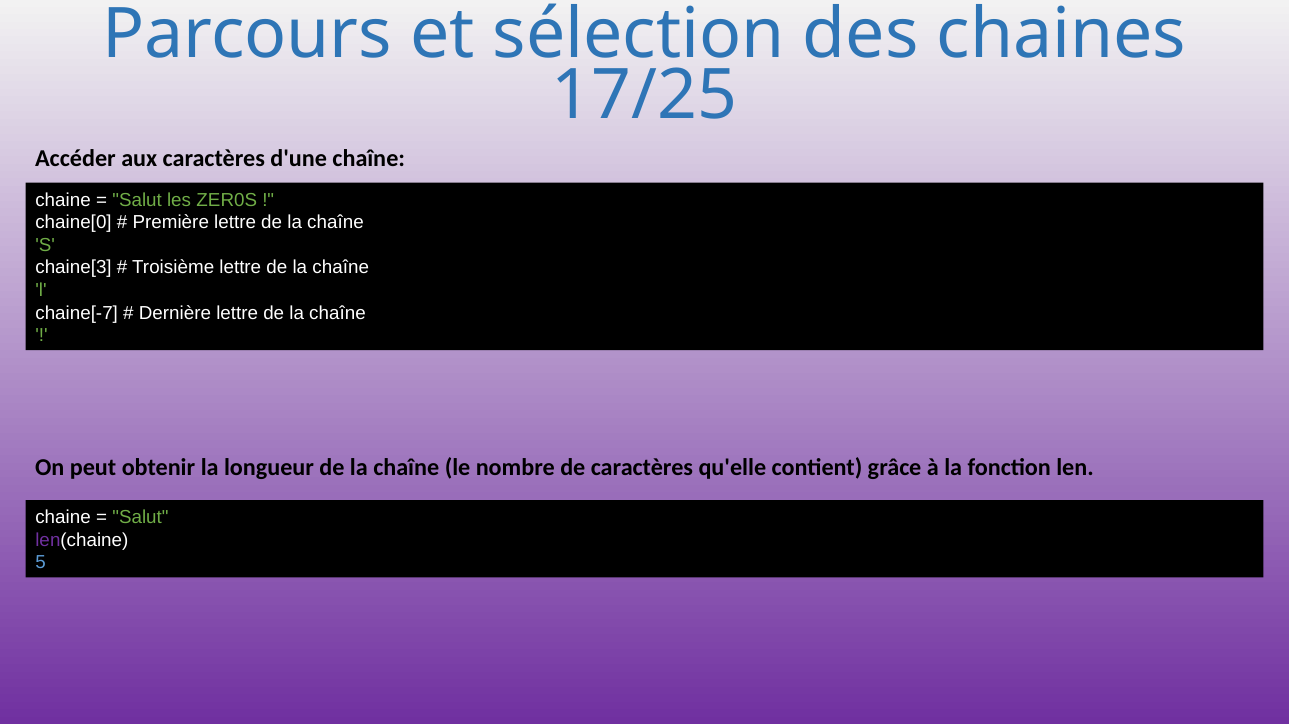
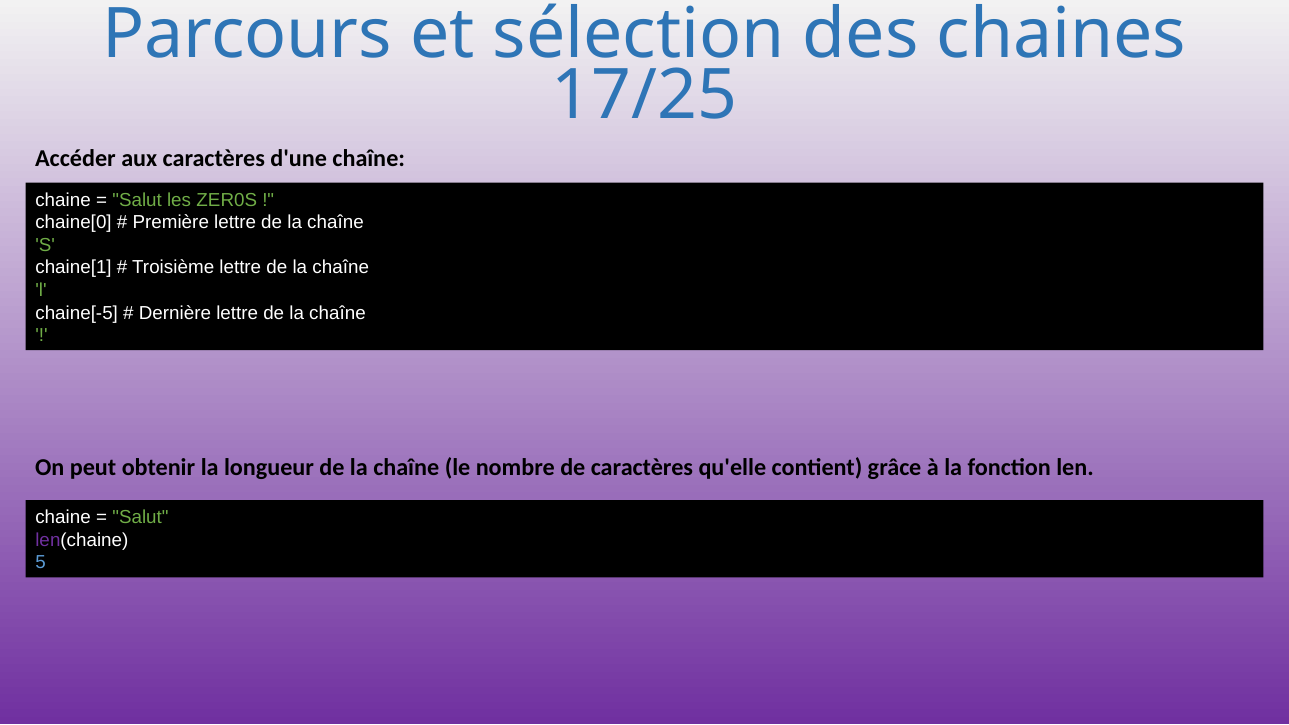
chaine[3: chaine[3 -> chaine[1 (74, 268)
chaine[-7: chaine[-7 -> chaine[-5 (77, 313)
